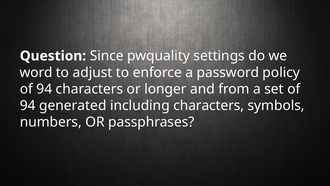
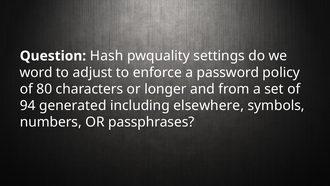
Since: Since -> Hash (107, 56)
94: 94 -> 80 (44, 89)
including characters: characters -> elsewhere (209, 105)
